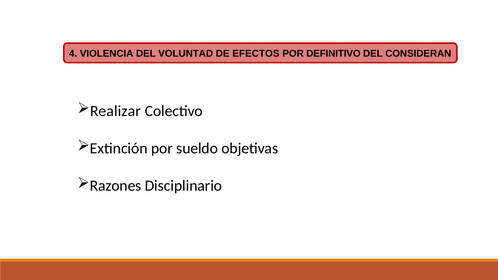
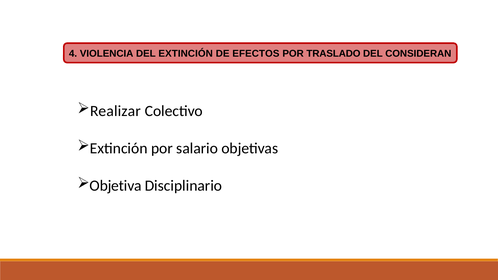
DEL VOLUNTAD: VOLUNTAD -> EXTINCIÓN (186, 54)
DEFINITIVO: DEFINITIVO -> TRASLADO (333, 54)
sueldo: sueldo -> salario (197, 148)
Razones: Razones -> Objetiva (116, 186)
